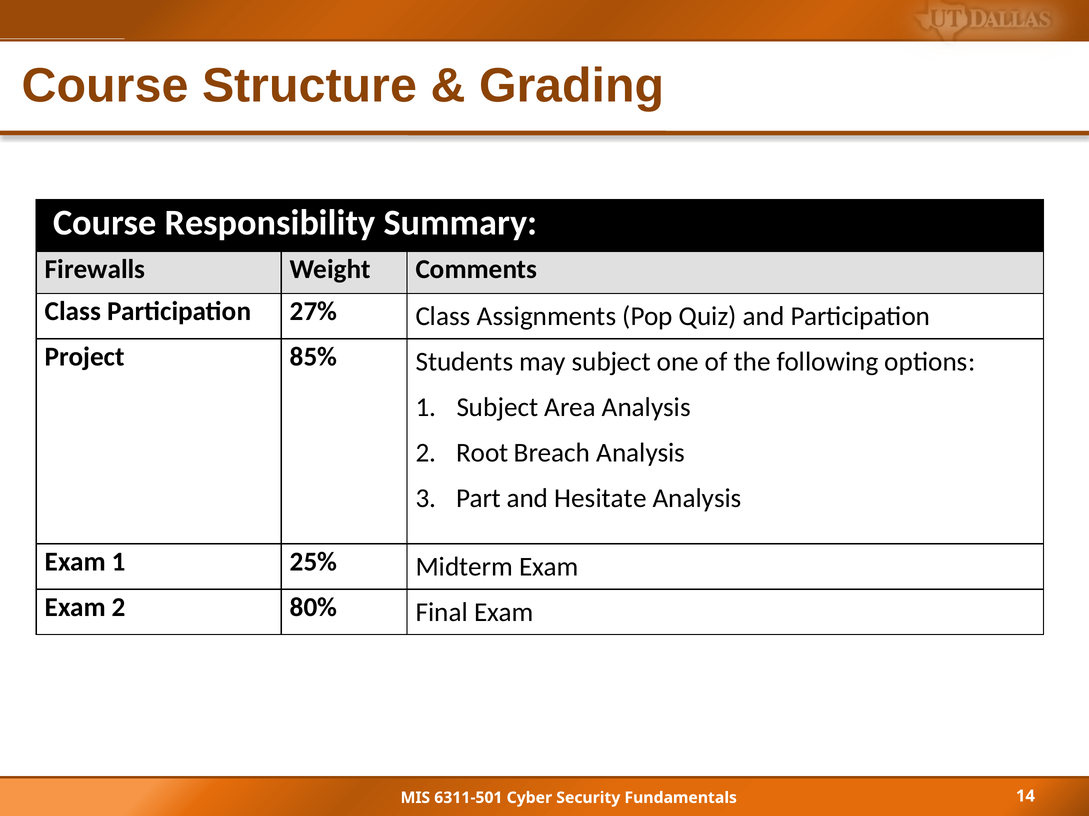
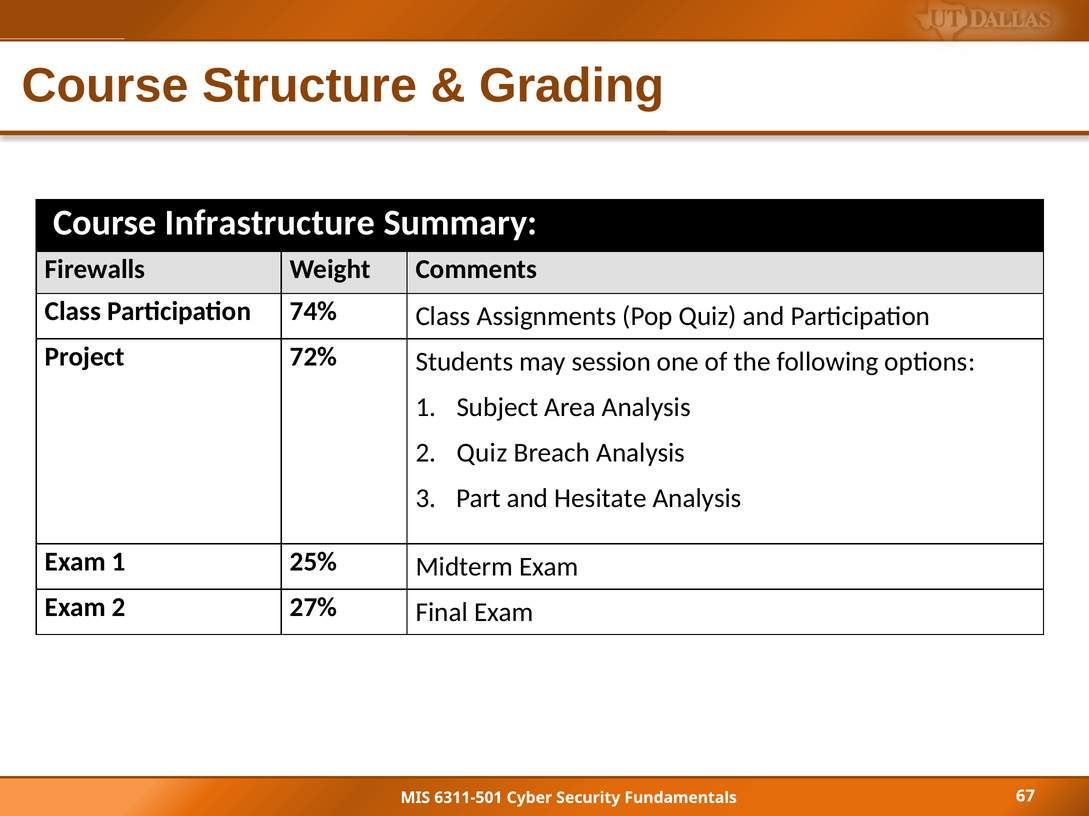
Responsibility: Responsibility -> Infrastructure (270, 223)
27%: 27% -> 74% (313, 312)
85%: 85% -> 72% (313, 357)
may subject: subject -> session (611, 362)
2 Root: Root -> Quiz (482, 453)
80%: 80% -> 27% (313, 608)
14: 14 -> 67 (1025, 797)
